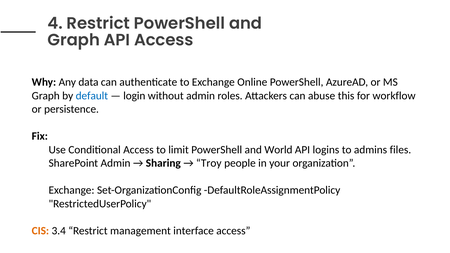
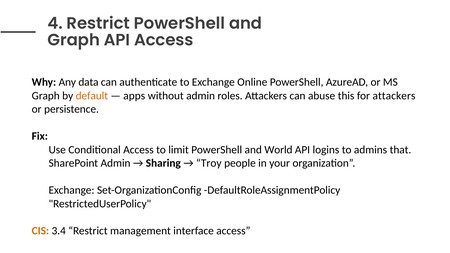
default colour: blue -> orange (92, 96)
login: login -> apps (134, 96)
for workflow: workflow -> attackers (394, 96)
files: files -> that (400, 150)
